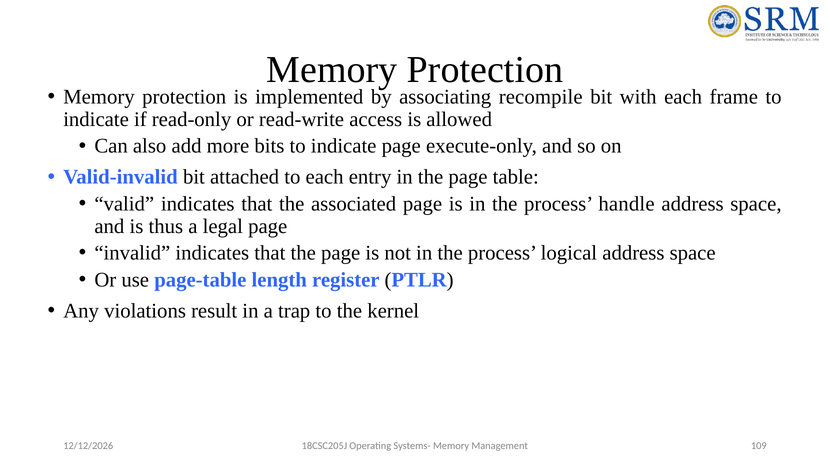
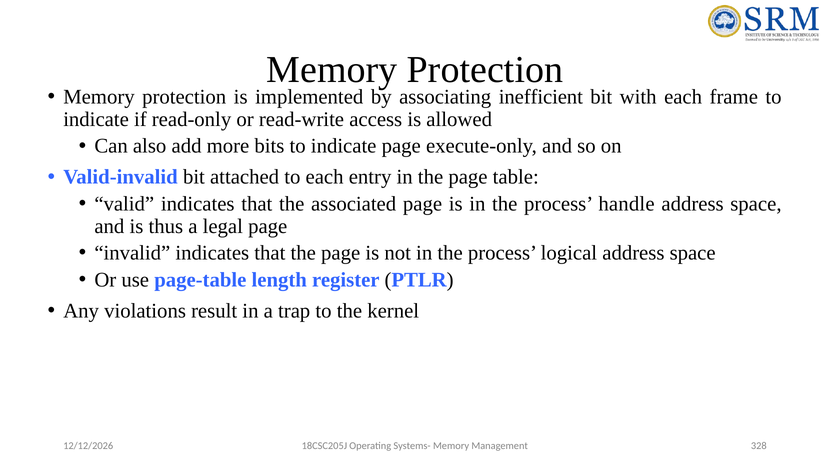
recompile: recompile -> inefficient (541, 97)
109: 109 -> 328 (759, 446)
